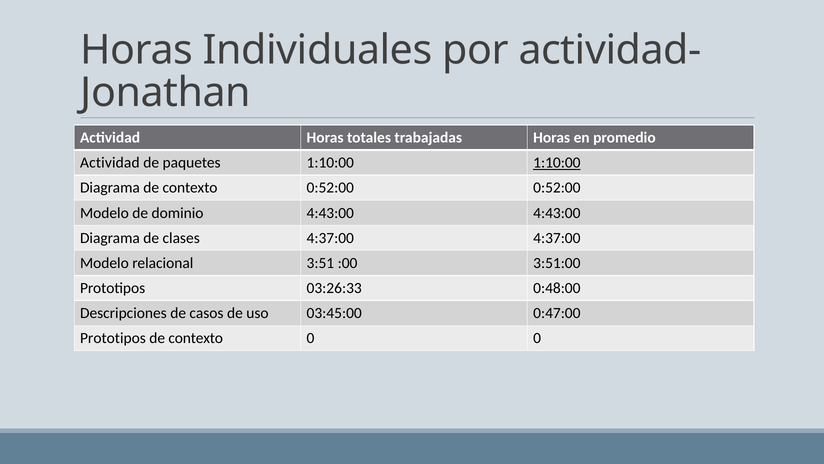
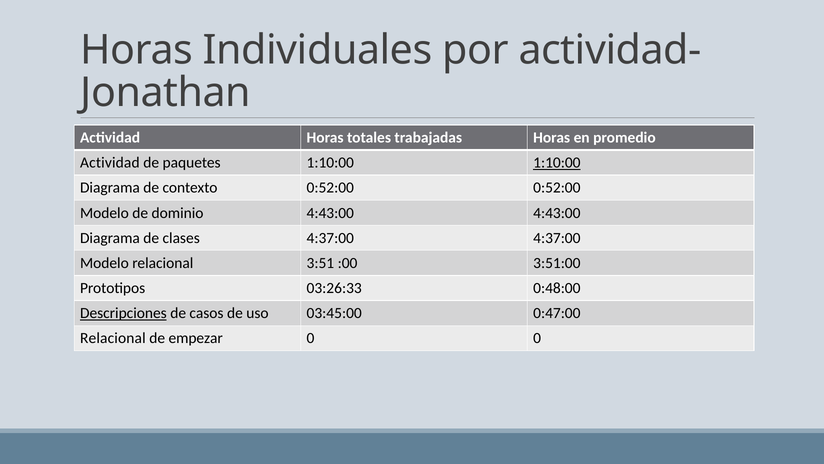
Descripciones underline: none -> present (123, 313)
Prototipos: Prototipos -> Relacional (113, 338)
contexto: contexto -> empezar (196, 338)
